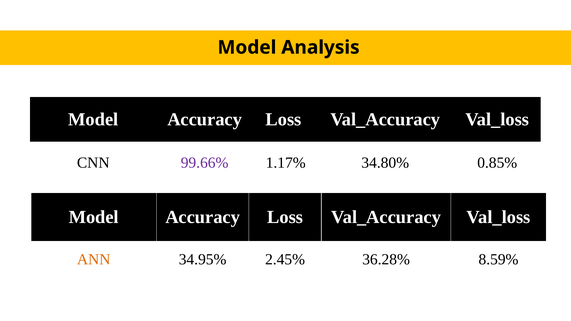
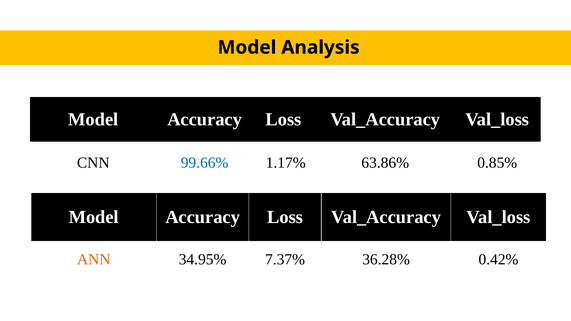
99.66% colour: purple -> blue (205, 163)
34.80%: 34.80% -> 63.86% (385, 163)
2.45%: 2.45% -> 7.37% (285, 260)
8.59%: 8.59% -> 0.42% (498, 260)
